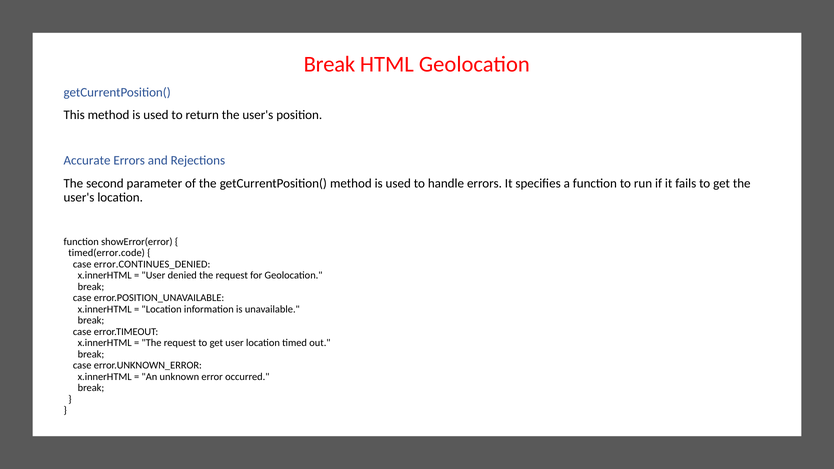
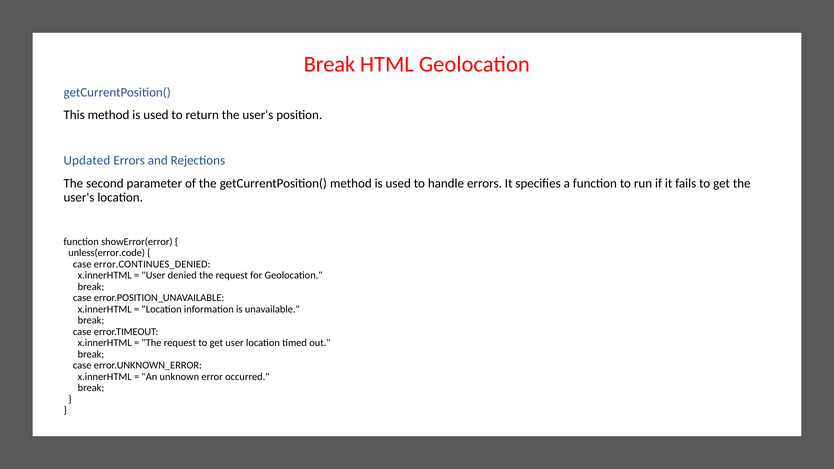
Accurate: Accurate -> Updated (87, 161)
timed(error.code: timed(error.code -> unless(error.code (107, 253)
